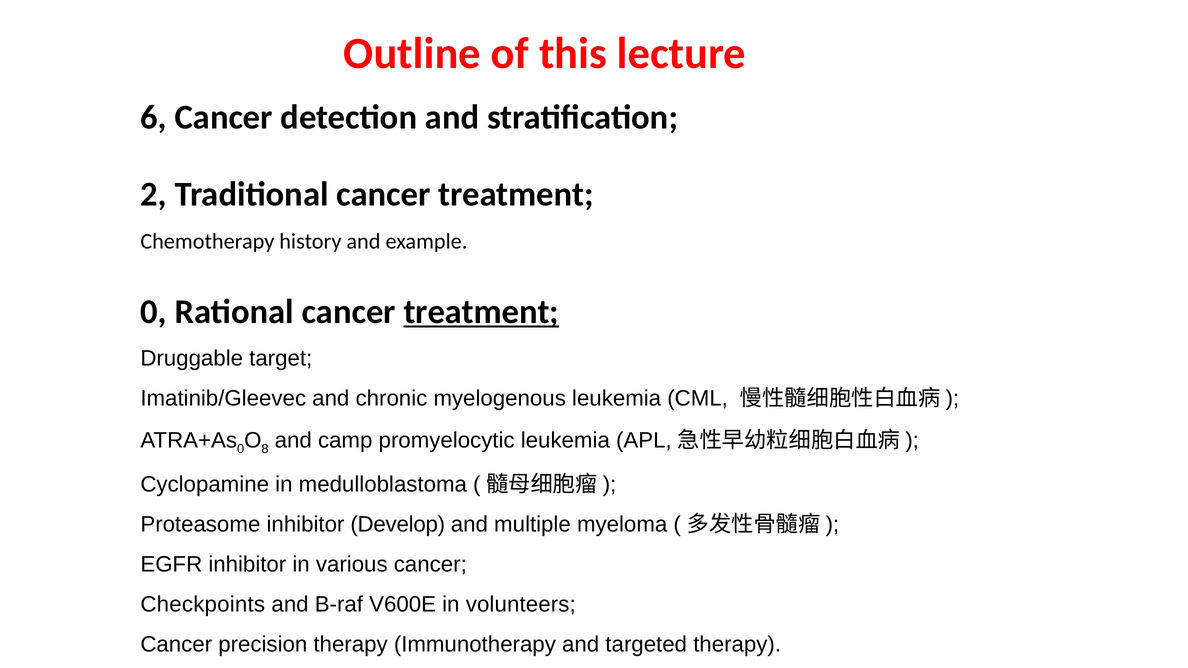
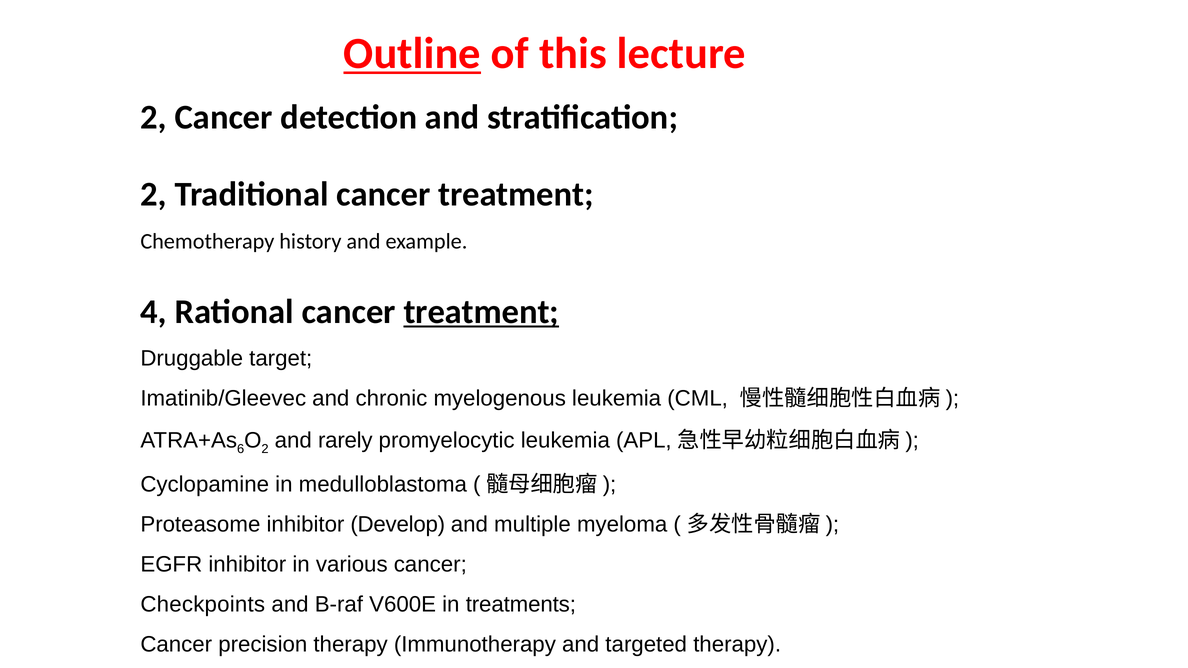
Outline underline: none -> present (412, 54)
6: 6 -> 2 (154, 117)
0: 0 -> 4 (154, 312)
0: 0 -> 6 (241, 449)
8: 8 -> 2 (265, 449)
camp: camp -> rarely (345, 441)
volunteers: volunteers -> treatments (521, 605)
